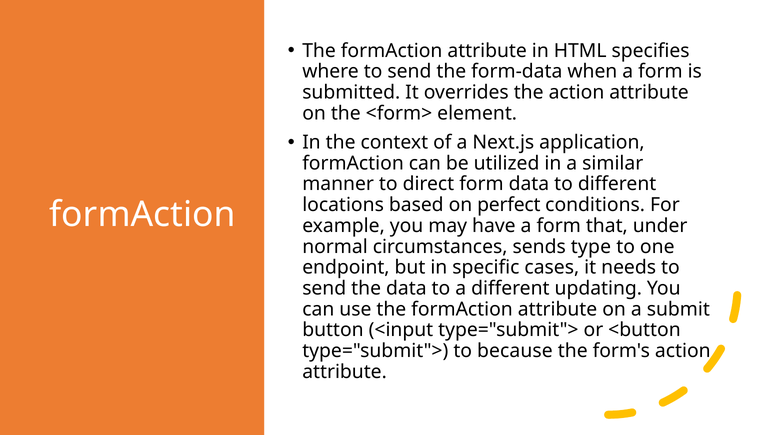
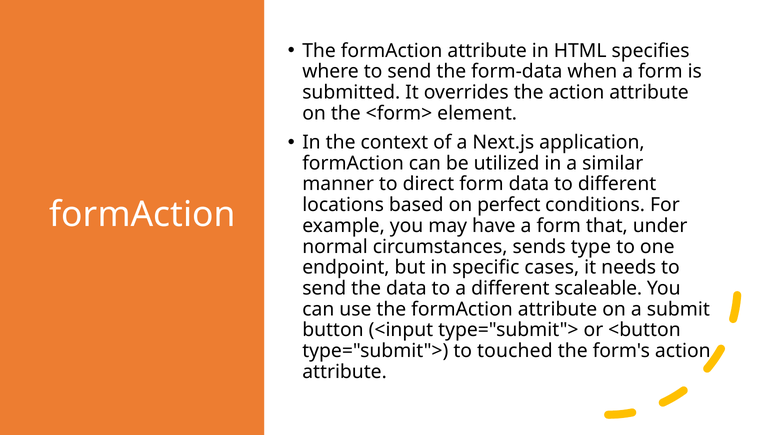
updating: updating -> scaleable (598, 288)
because: because -> touched (515, 351)
